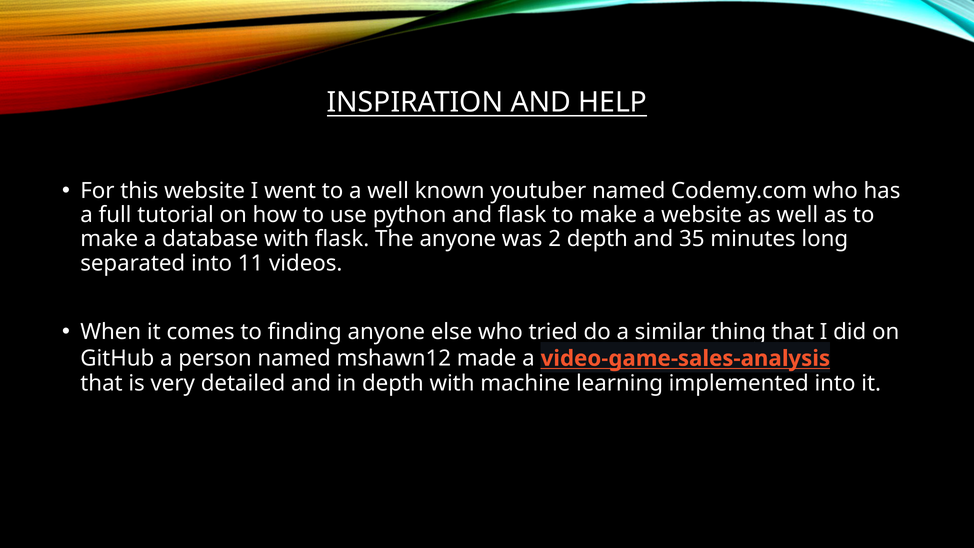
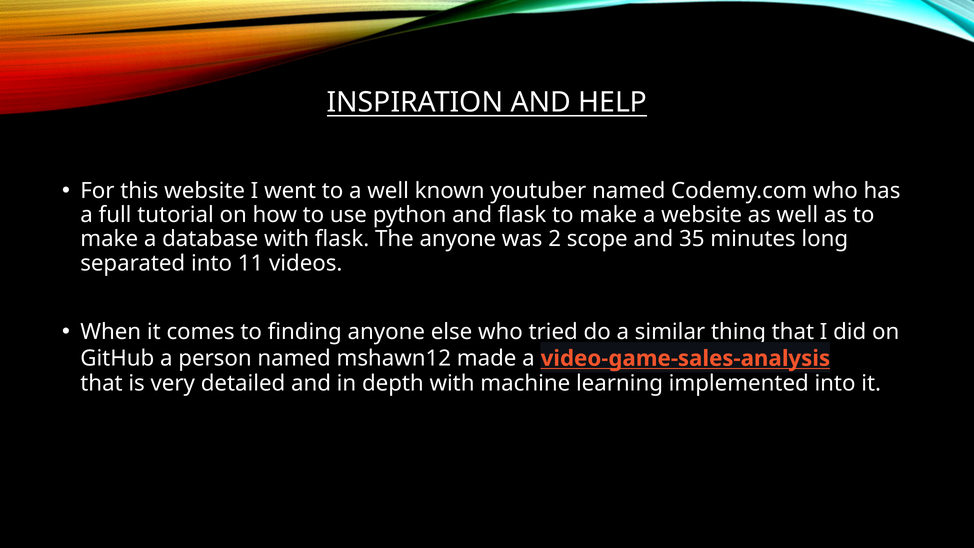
2 depth: depth -> scope (597, 239)
